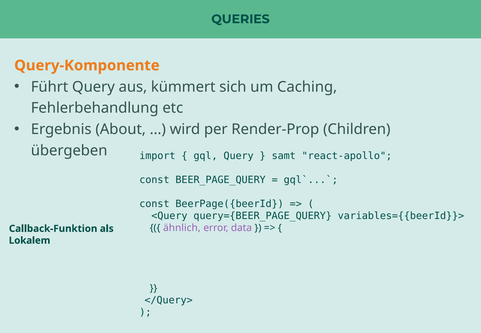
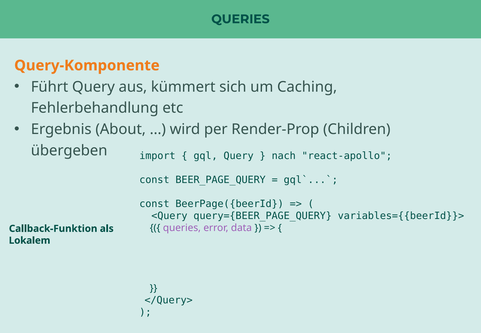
samt: samt -> nach (284, 156)
ähnlich: ähnlich -> queries (182, 228)
